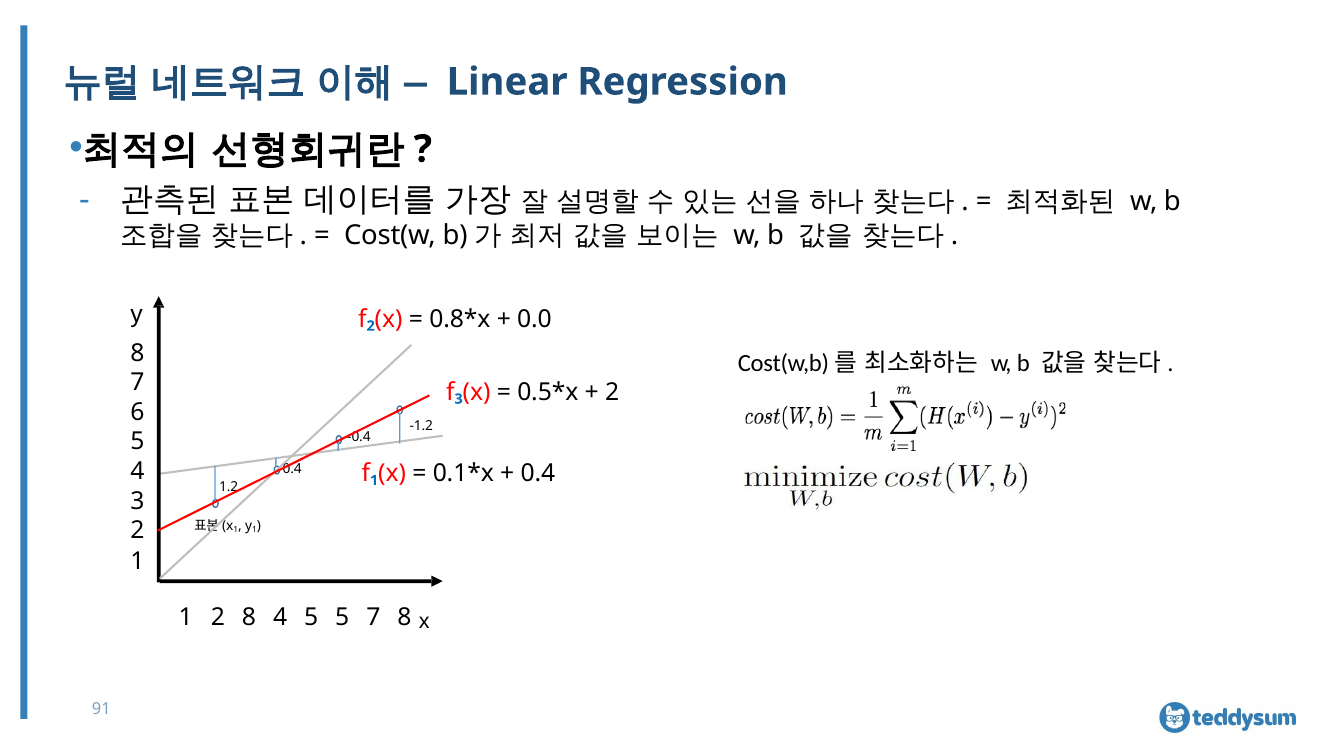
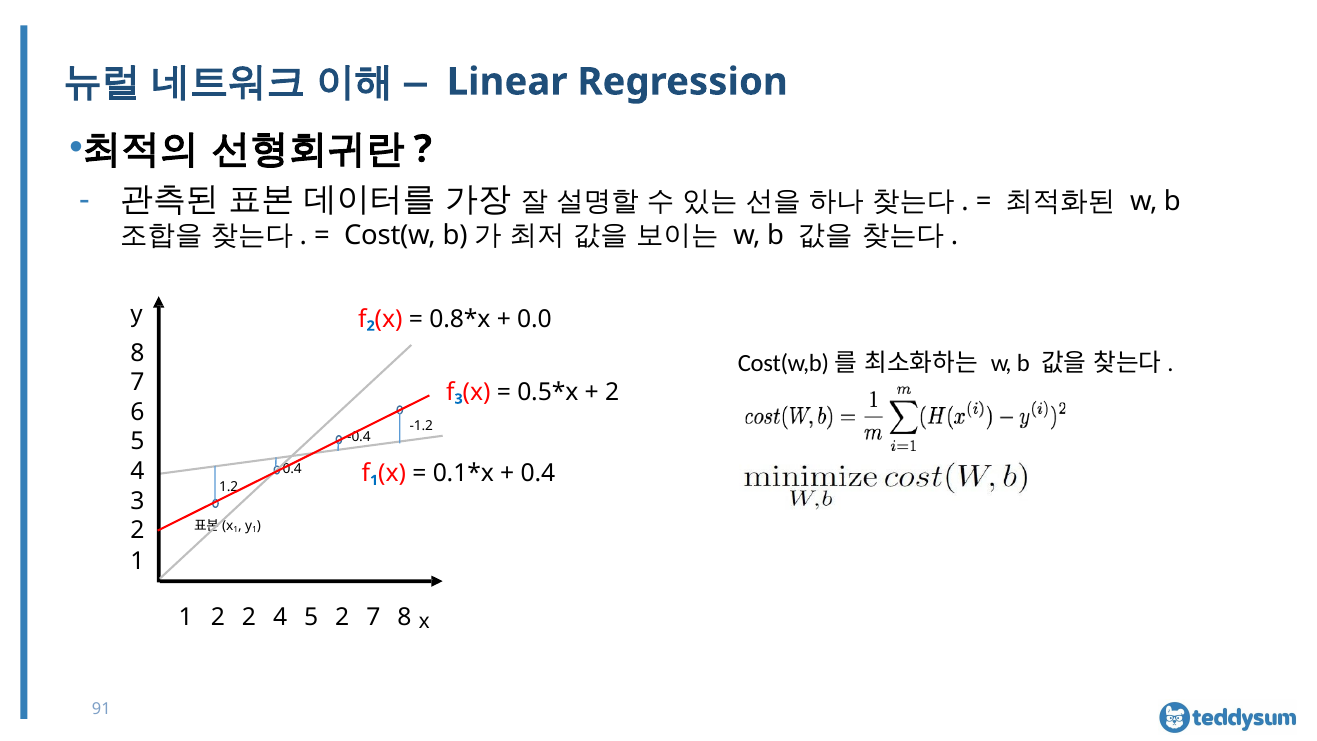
2 8: 8 -> 2 (249, 617)
5 5: 5 -> 2 (342, 617)
